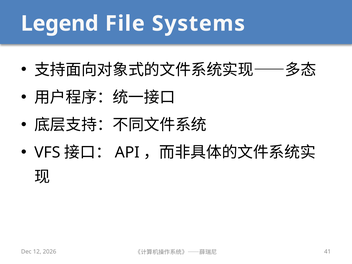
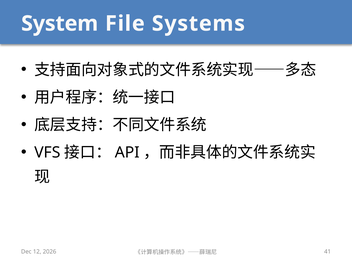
Legend: Legend -> System (60, 24)
